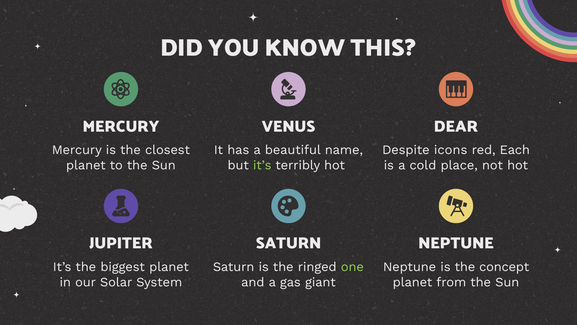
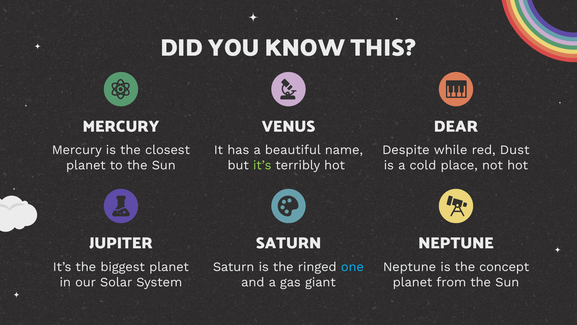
icons: icons -> while (451, 150)
Each: Each -> Dust (515, 150)
one colour: light green -> light blue (352, 267)
